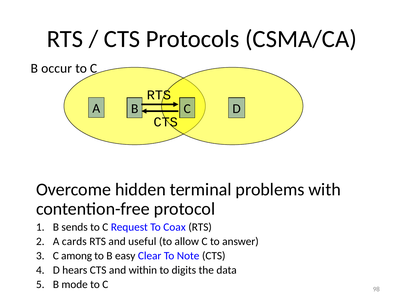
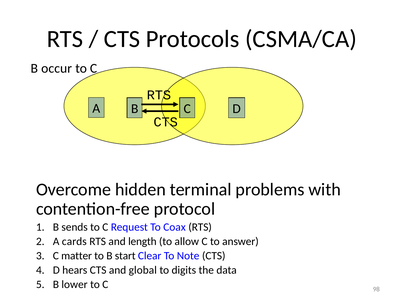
useful: useful -> length (142, 241)
among: among -> matter (77, 256)
easy: easy -> start (125, 256)
within: within -> global (143, 270)
mode: mode -> lower (75, 285)
